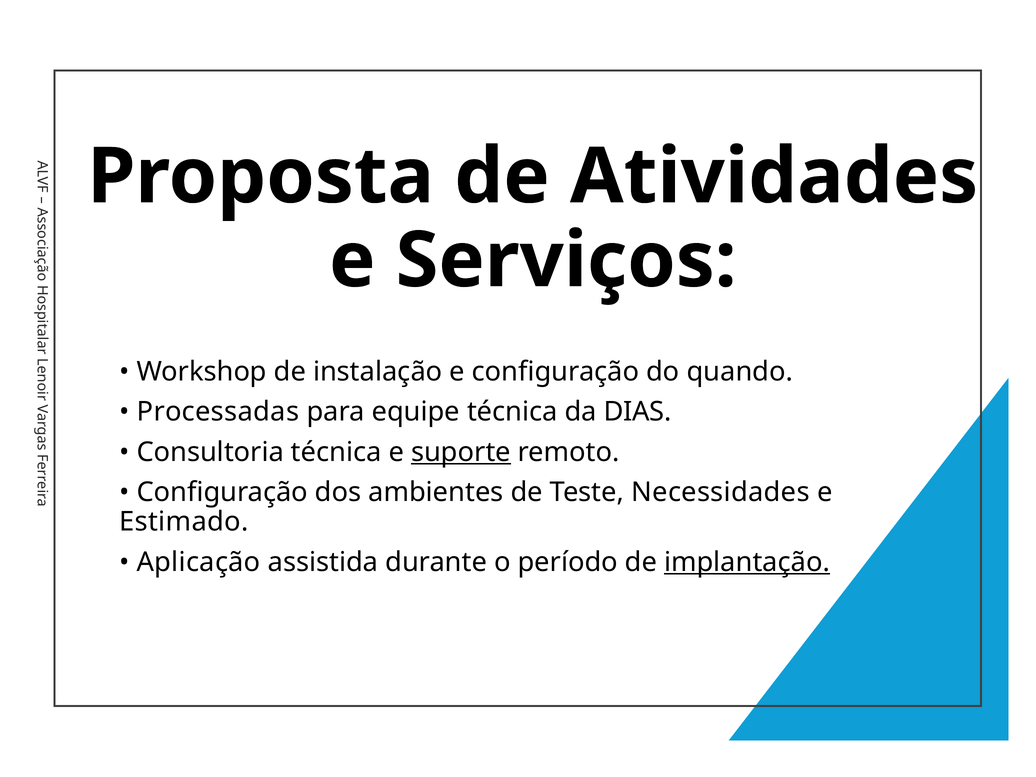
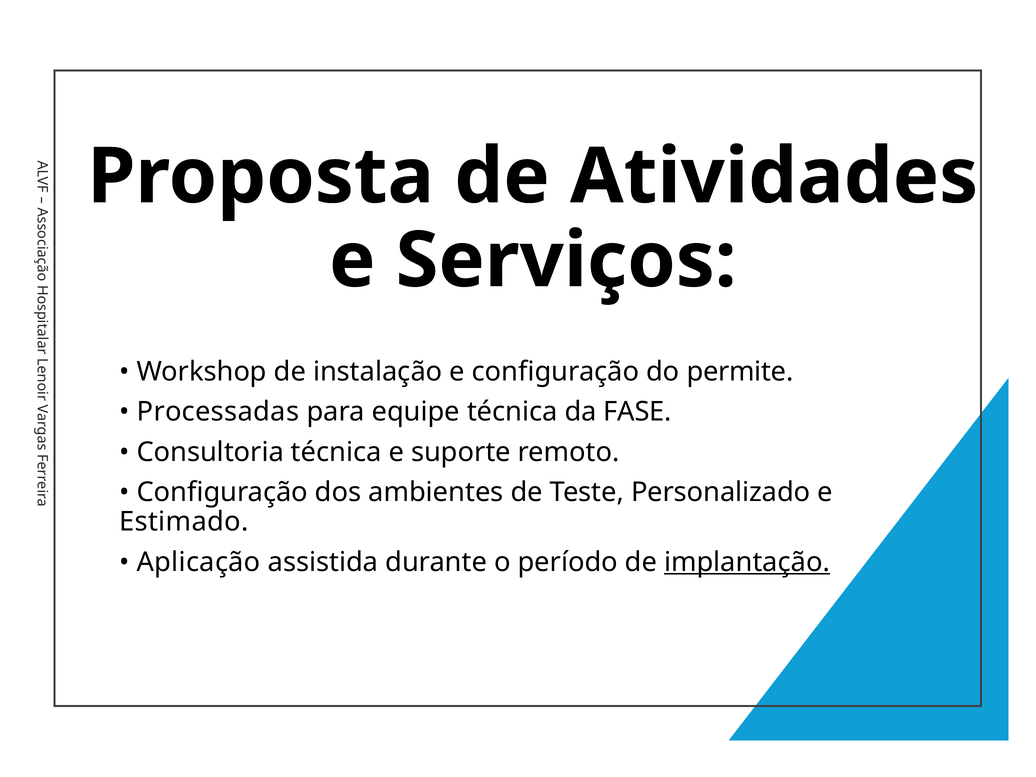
quando: quando -> permite (740, 371)
DIAS: DIAS -> FASE (638, 412)
suporte underline: present -> none (461, 452)
Necessidades: Necessidades -> Personalizado (721, 492)
